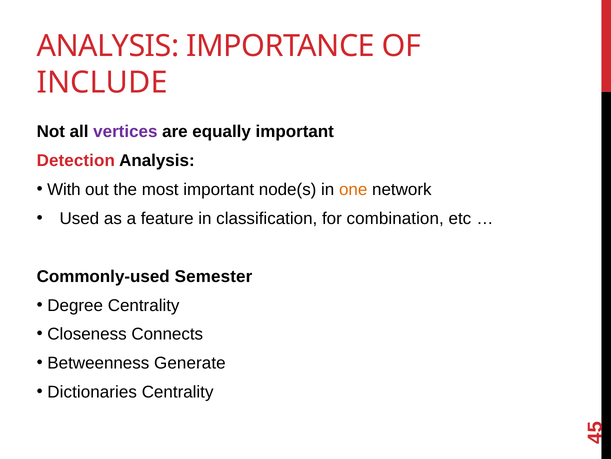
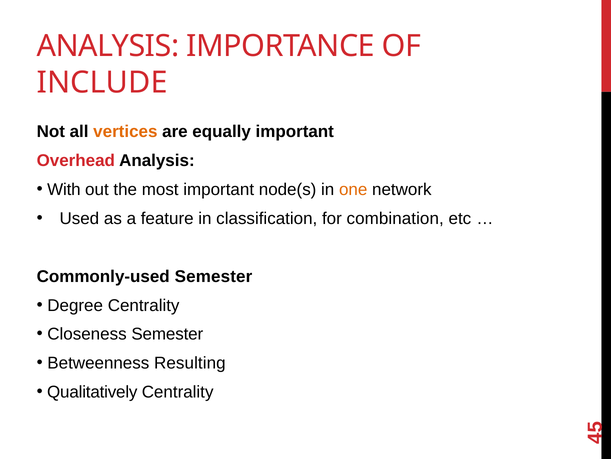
vertices colour: purple -> orange (125, 132)
Detection: Detection -> Overhead (76, 160)
Closeness Connects: Connects -> Semester (167, 334)
Generate: Generate -> Resulting (190, 363)
Dictionaries: Dictionaries -> Qualitatively (92, 392)
